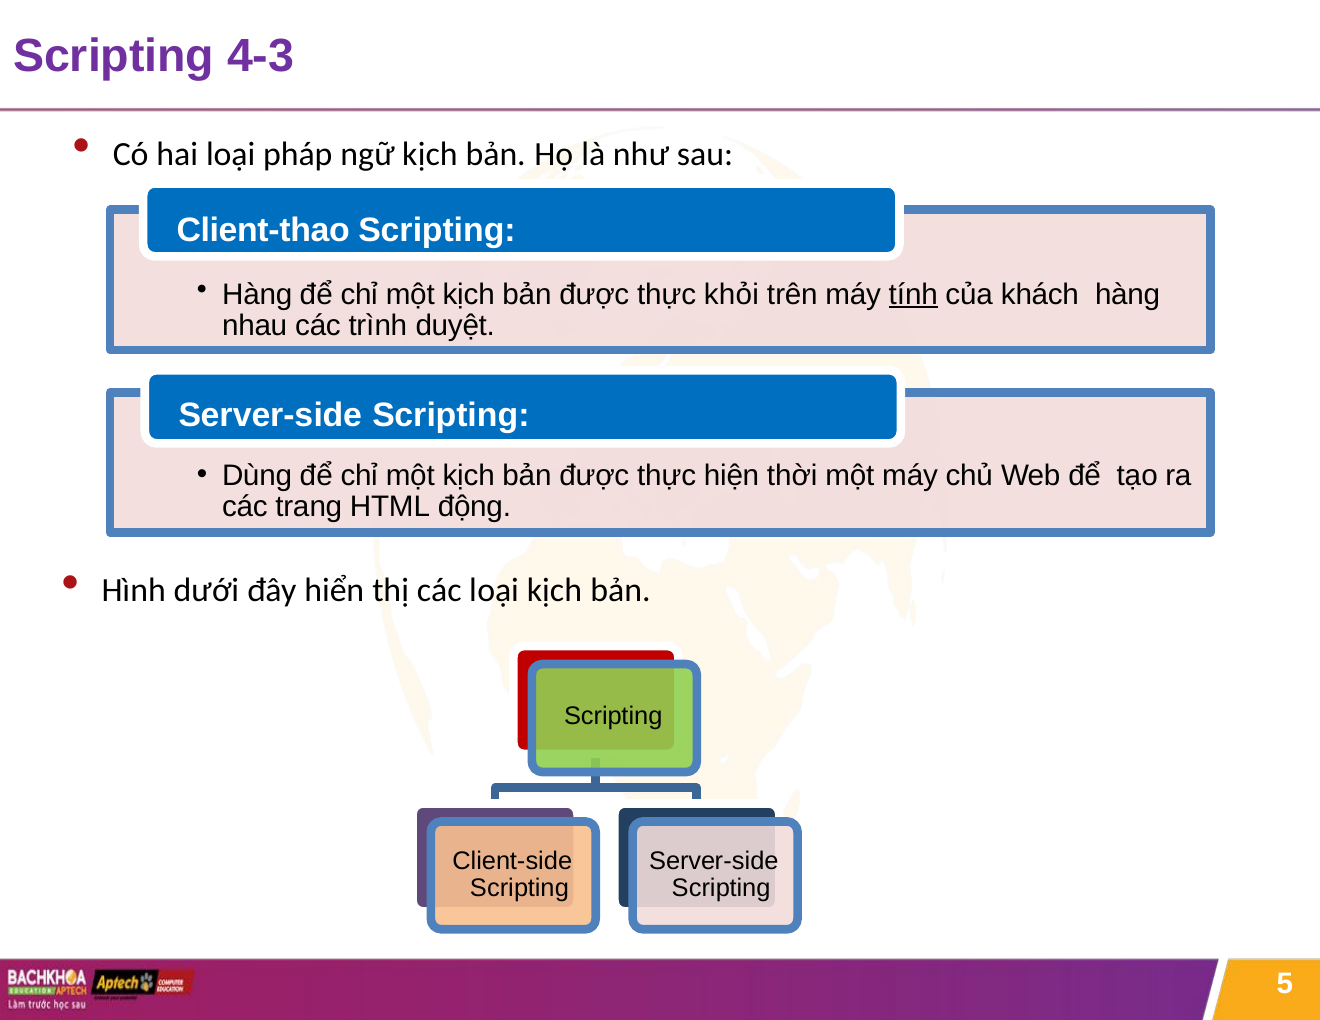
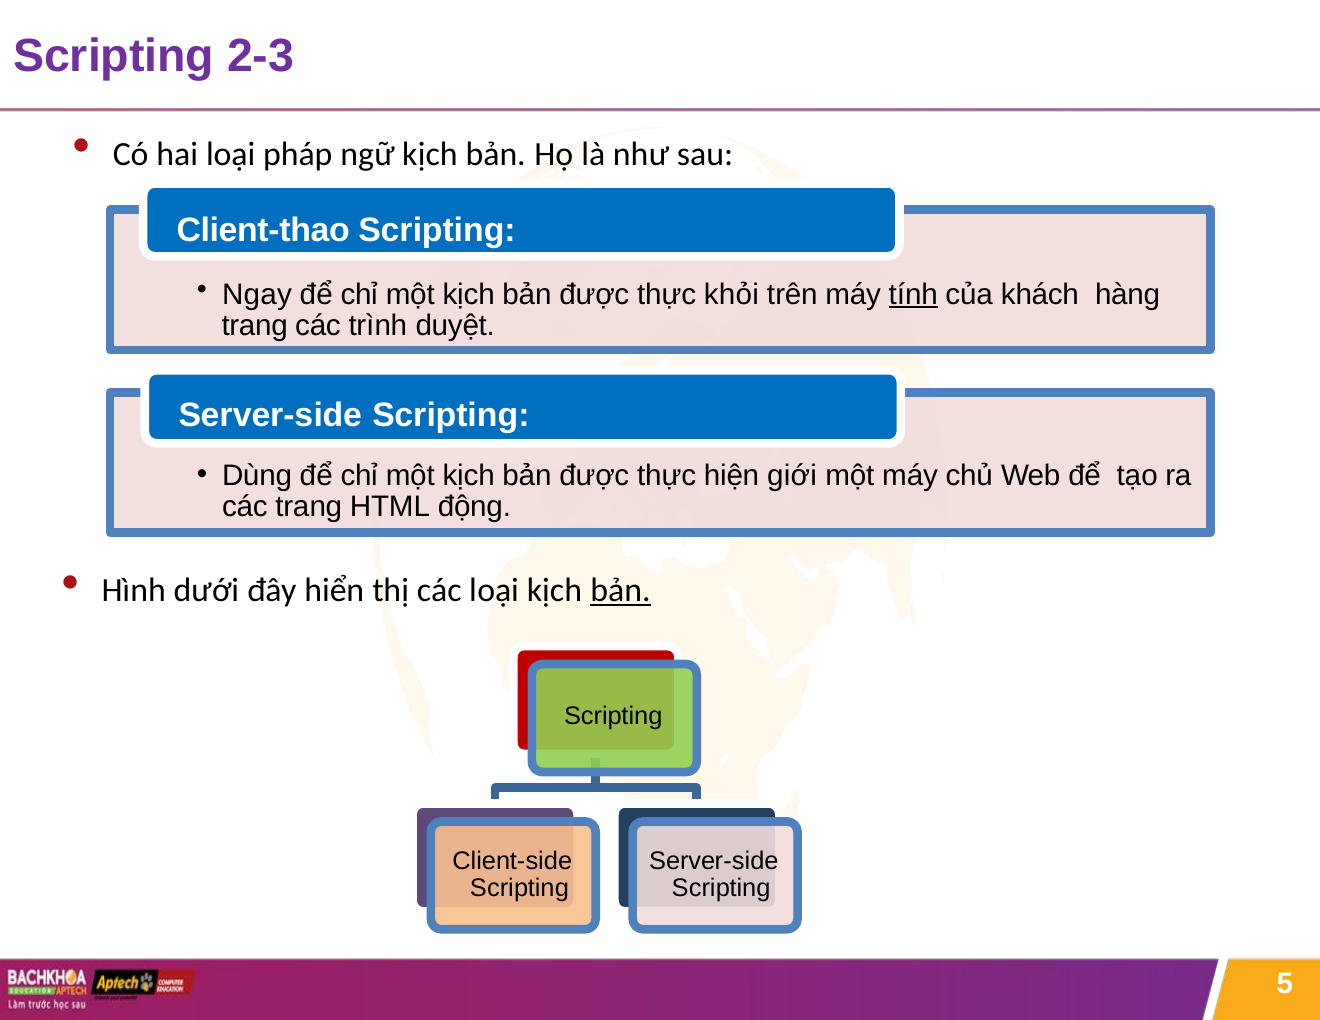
4-3: 4-3 -> 2-3 (261, 56)
Hàng: Hàng -> Ngay (257, 295)
nhau: nhau -> trang (255, 325)
thời: thời -> giới (792, 475)
bản underline: none -> present (621, 591)
